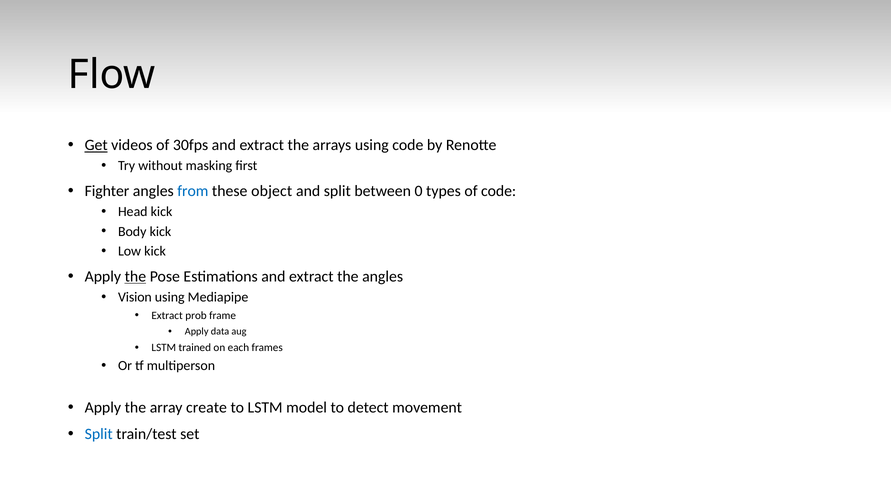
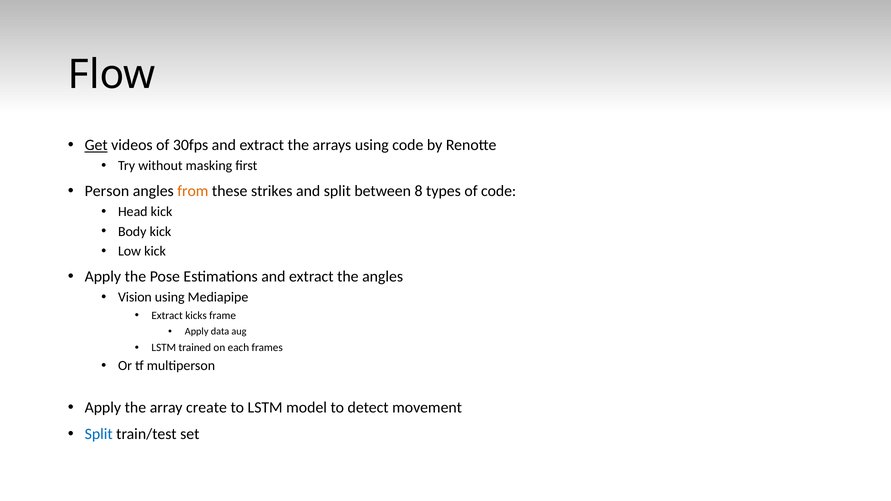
Fighter: Fighter -> Person (107, 191)
from colour: blue -> orange (193, 191)
object: object -> strikes (272, 191)
0: 0 -> 8 (418, 191)
the underline: present -> none (135, 277)
prob: prob -> kicks (196, 315)
